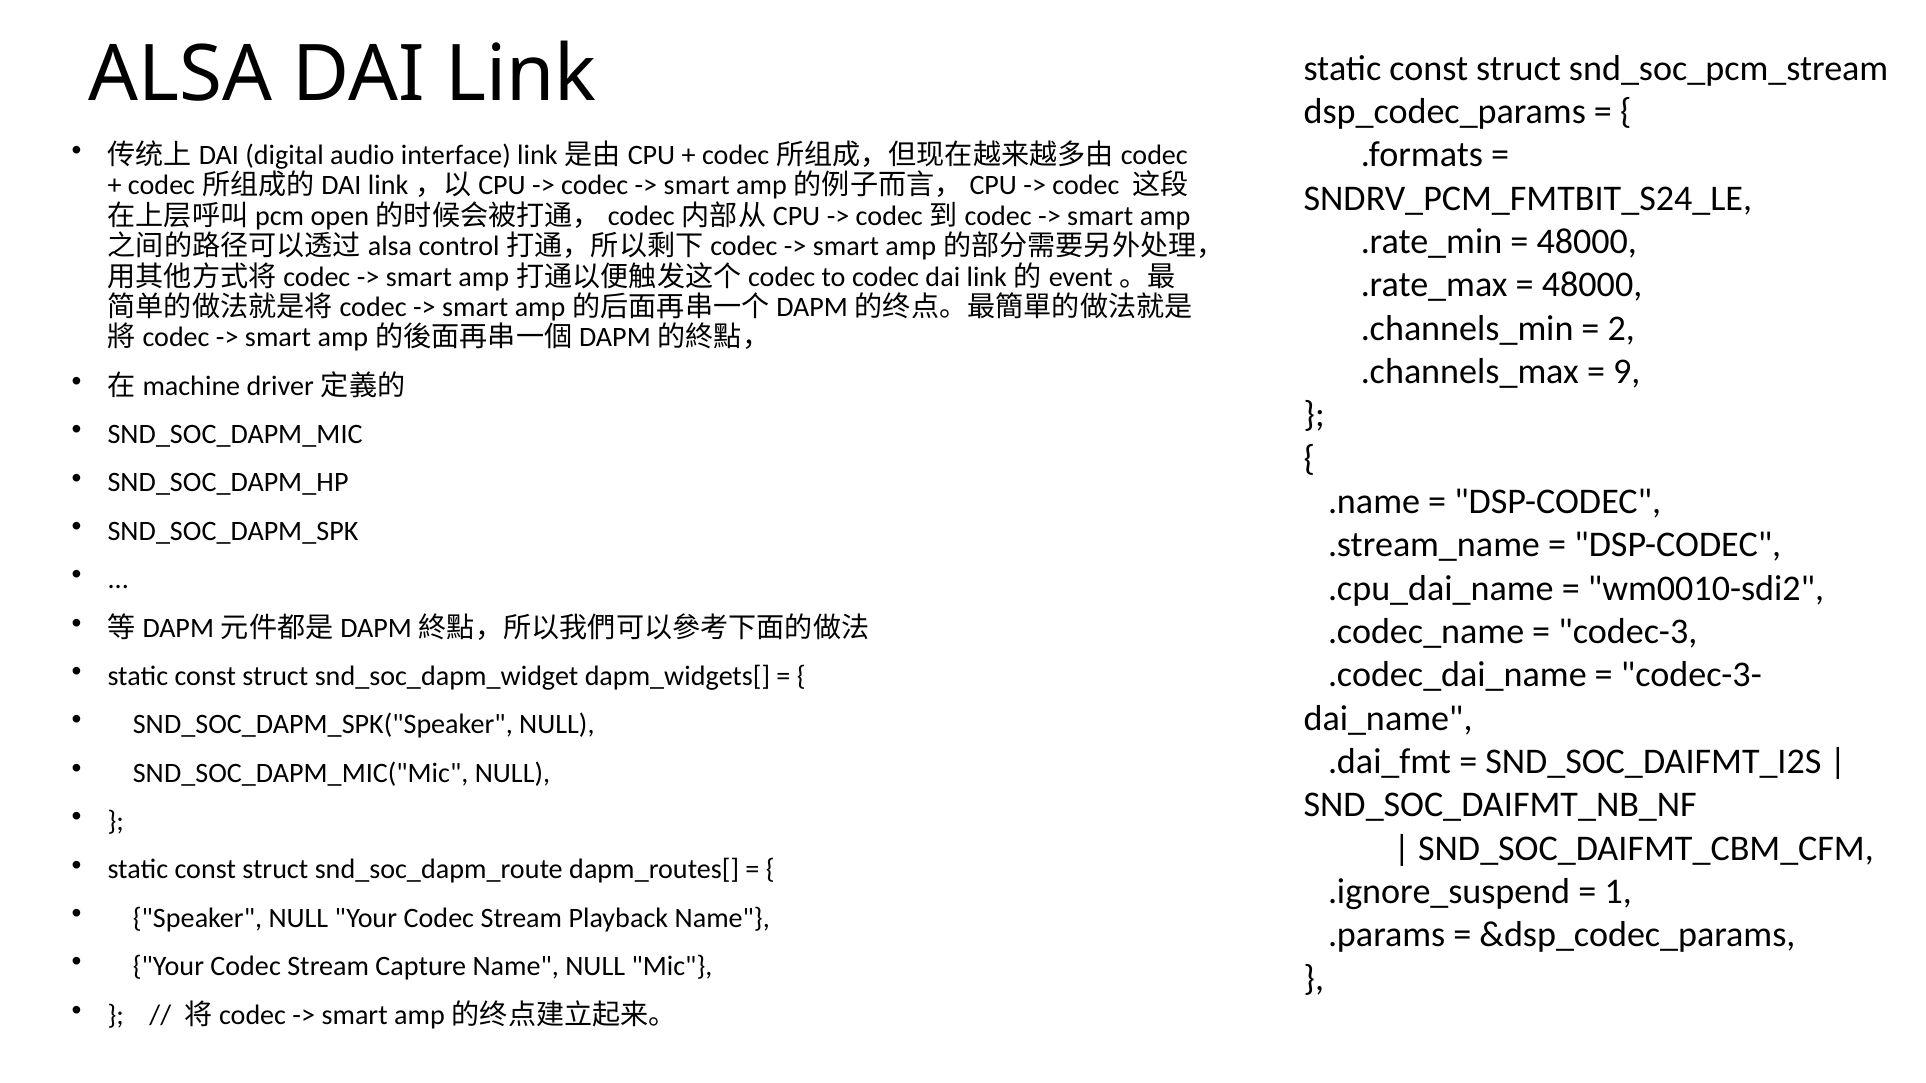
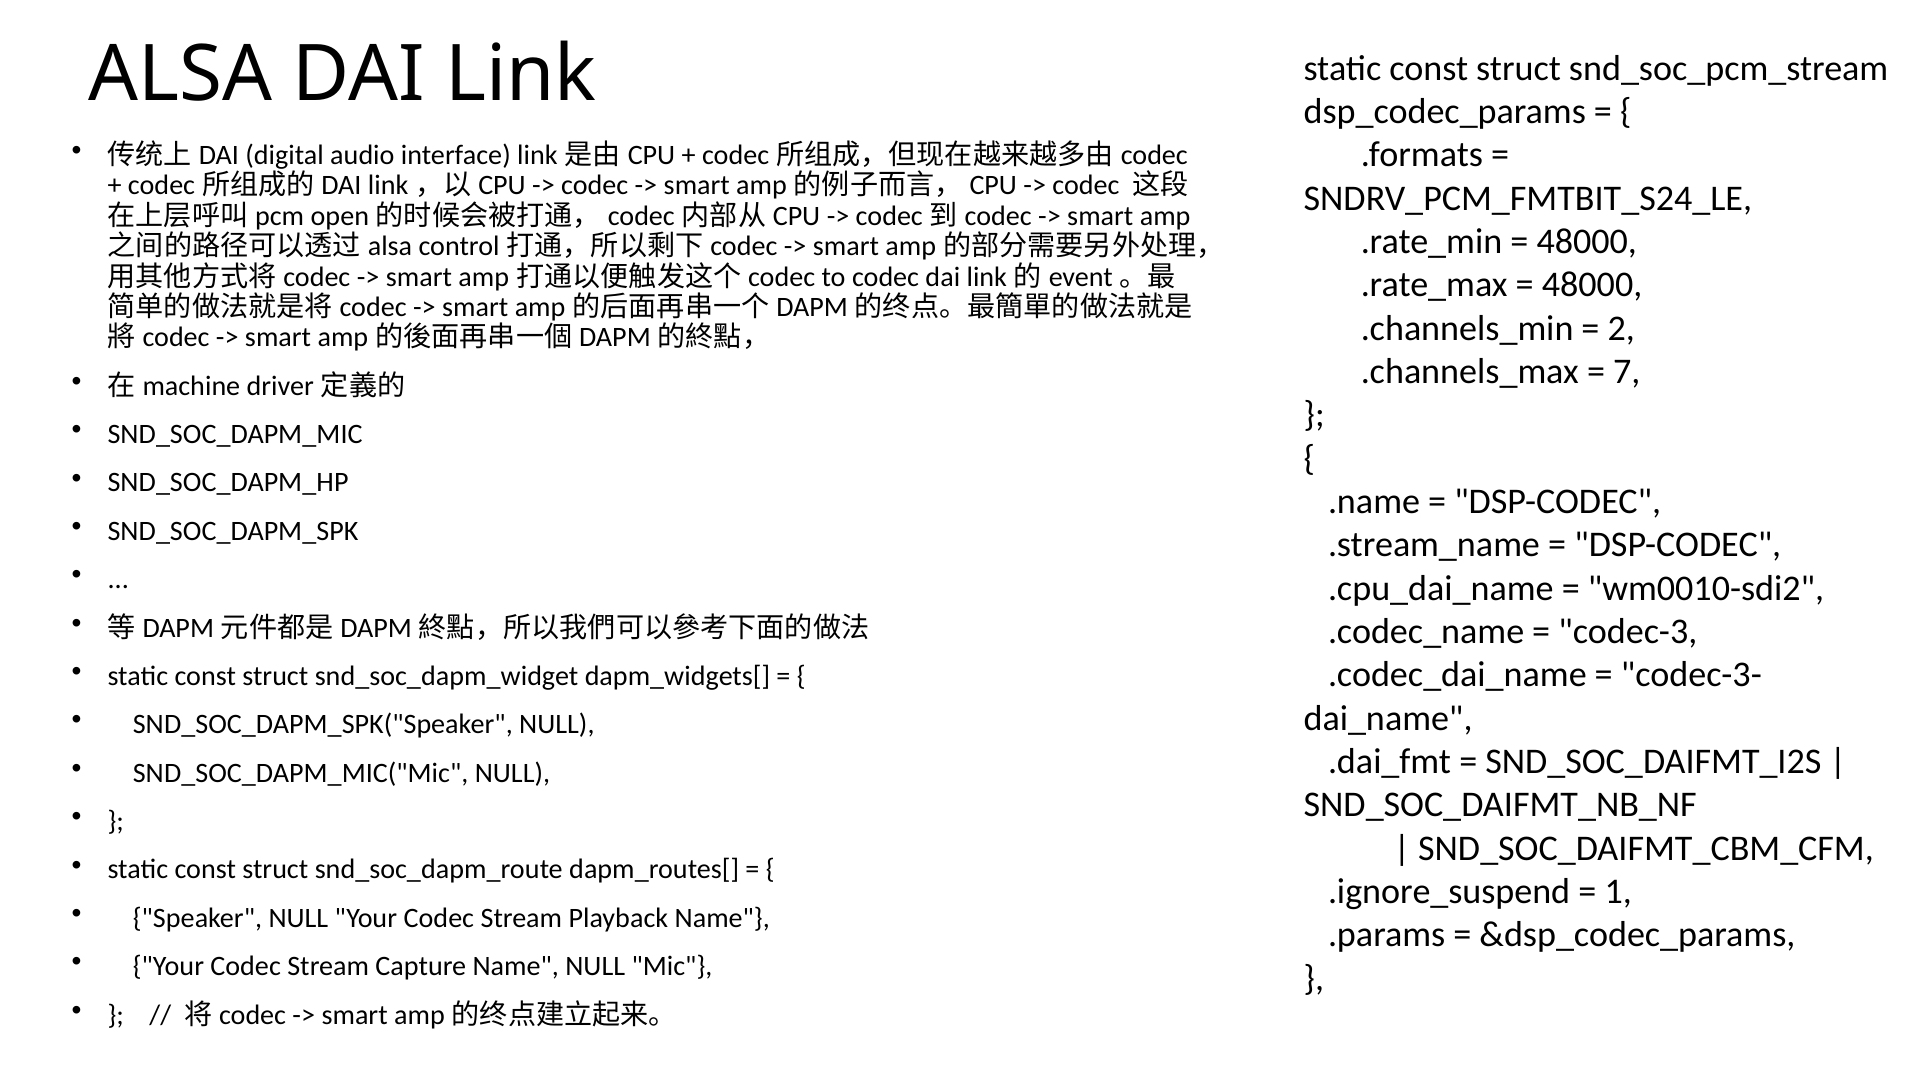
9: 9 -> 7 (1627, 372)
